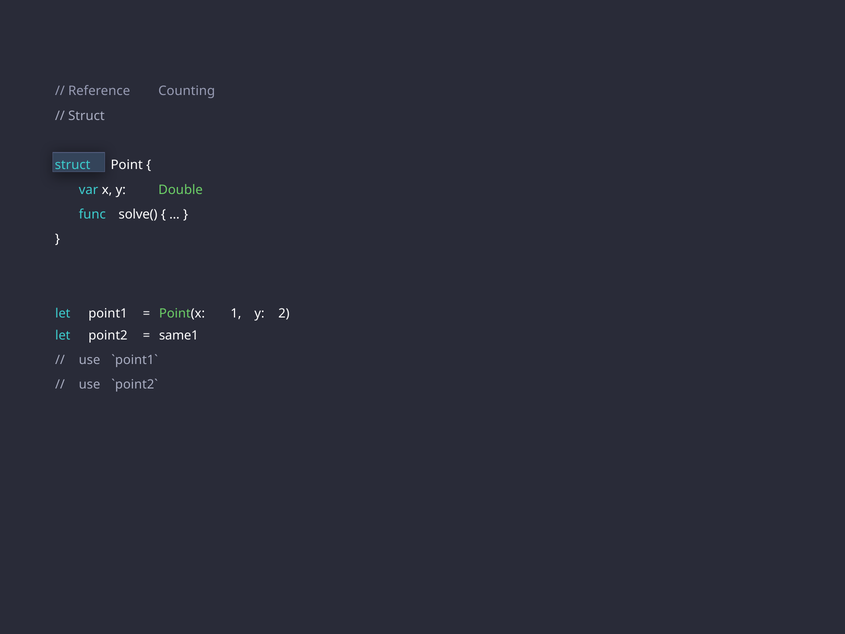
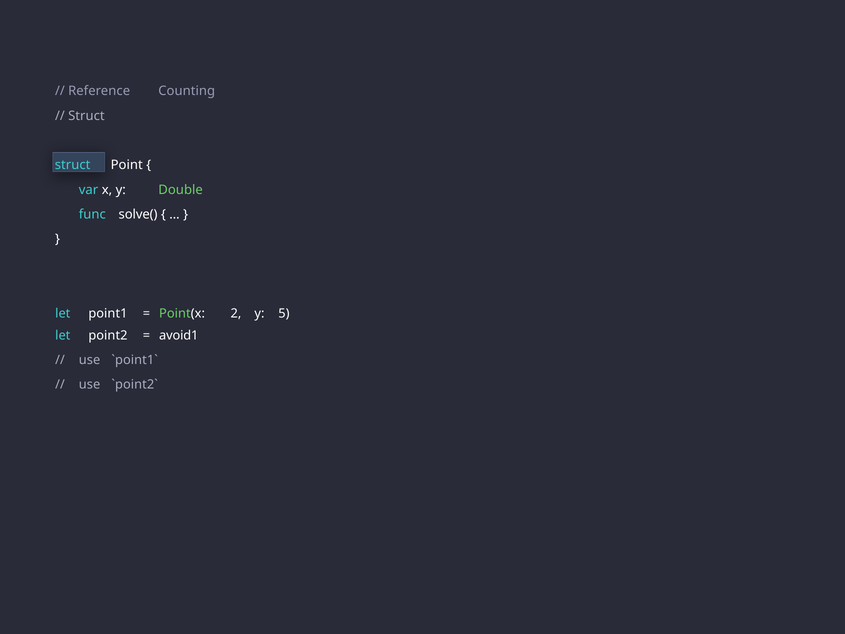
1: 1 -> 2 (236, 314)
2: 2 -> 5 (284, 314)
same1: same1 -> avoid1 (179, 335)
